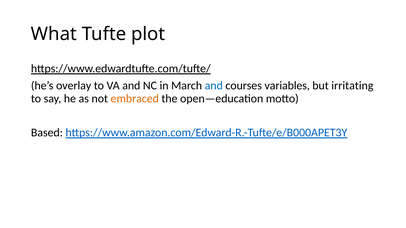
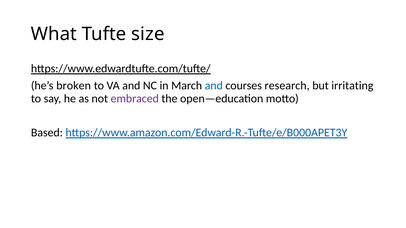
plot: plot -> size (148, 34)
overlay: overlay -> broken (74, 86)
variables: variables -> research (287, 86)
embraced colour: orange -> purple (135, 99)
